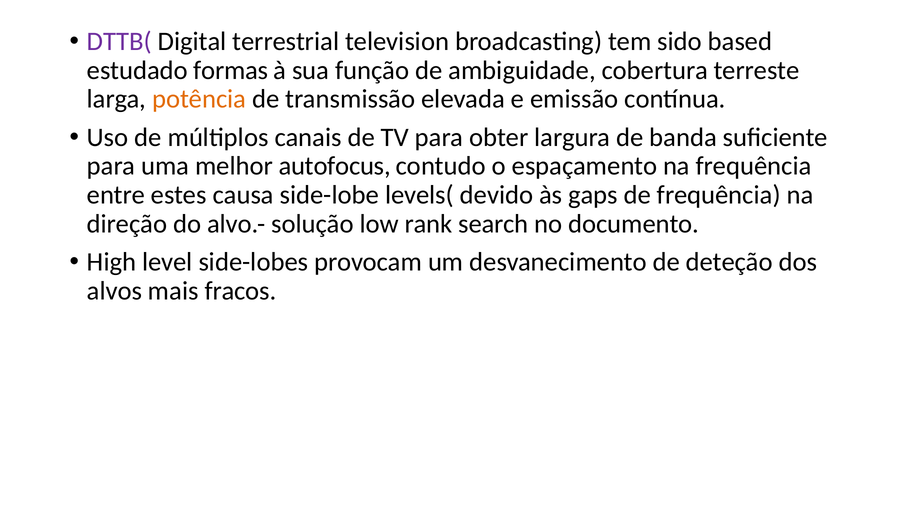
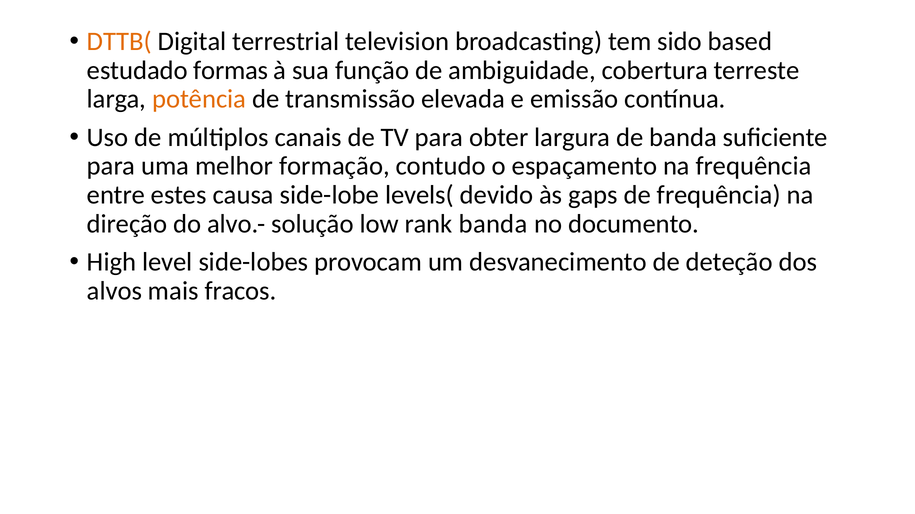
DTTB( colour: purple -> orange (119, 42)
autofocus: autofocus -> formação (335, 166)
rank search: search -> banda (493, 224)
